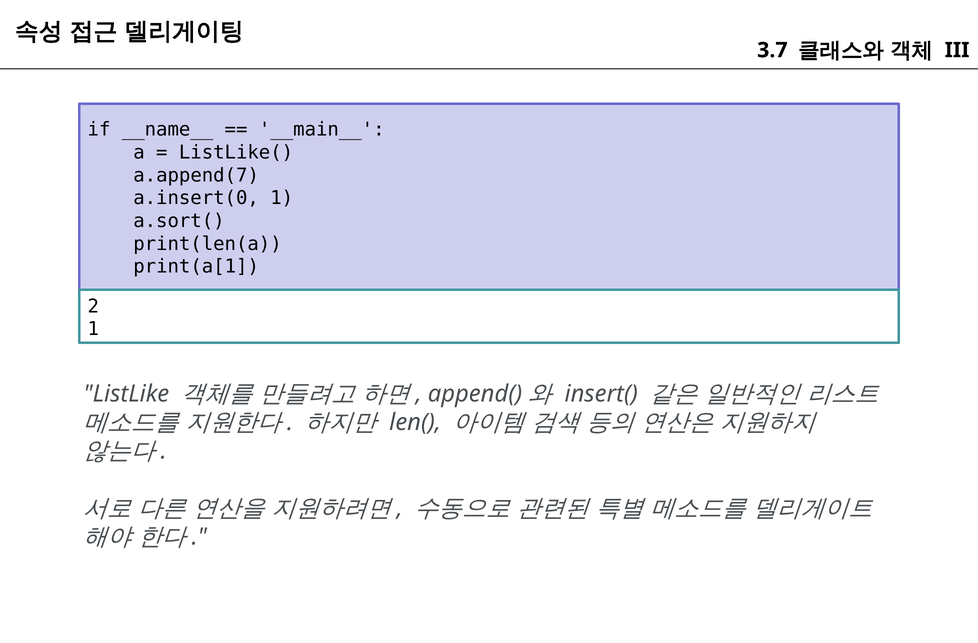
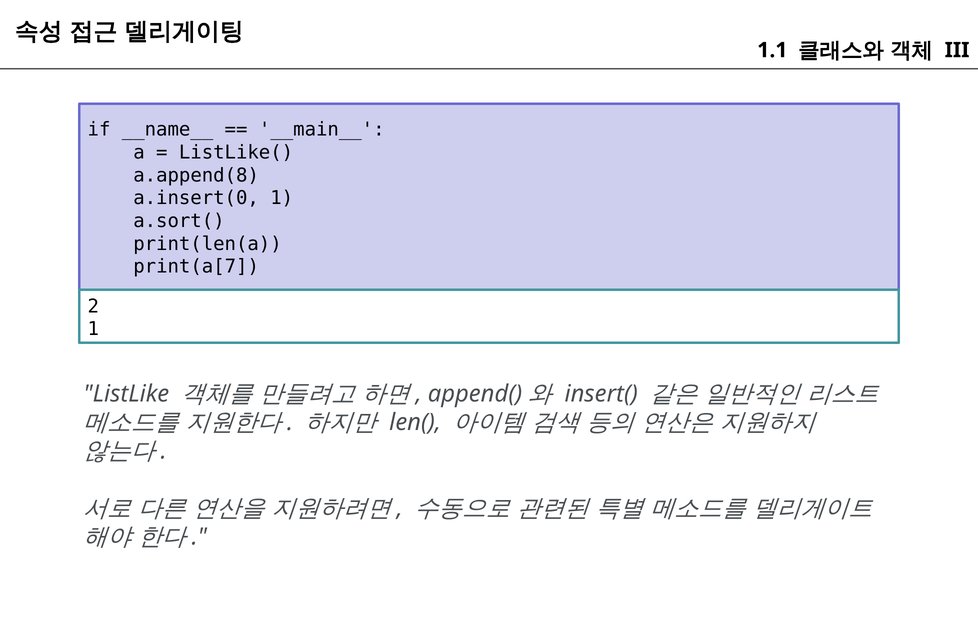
3.7: 3.7 -> 1.1 (772, 50)
a.append(7: a.append(7 -> a.append(8 (196, 175)
print(a[1: print(a[1 -> print(a[7 (196, 266)
